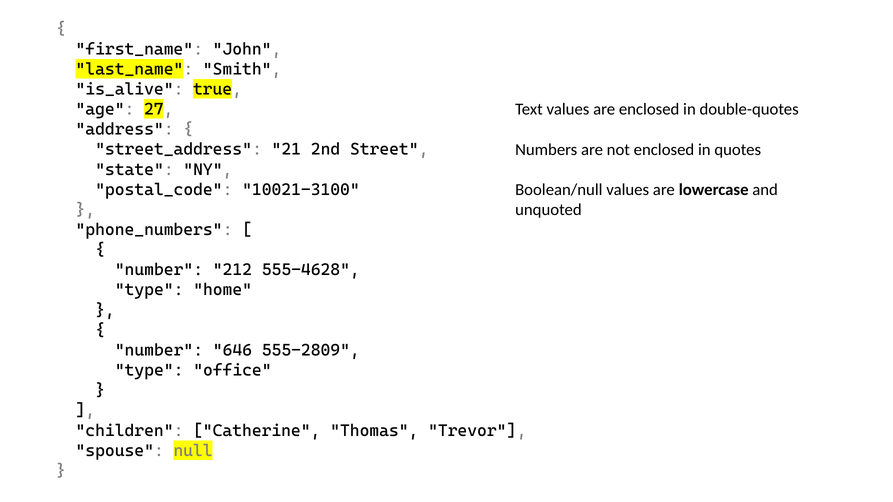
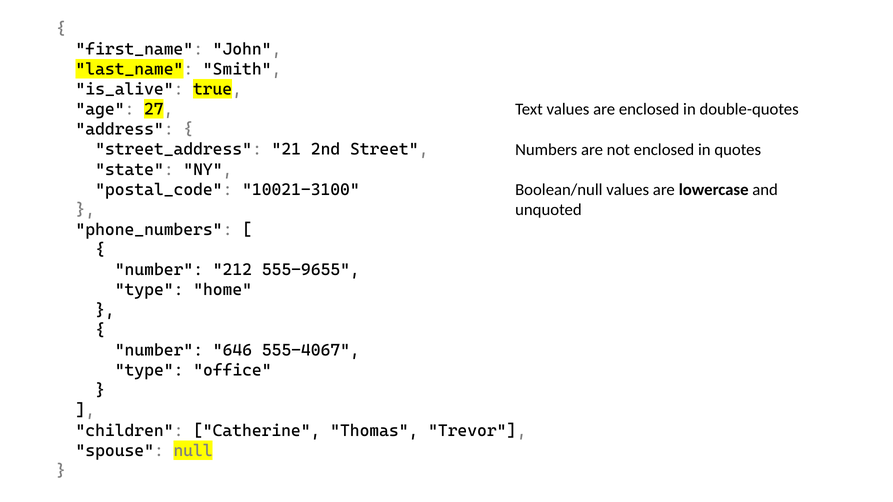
555-4628: 555-4628 -> 555-9655 (311, 270)
555-2809: 555-2809 -> 555-4067 (311, 350)
